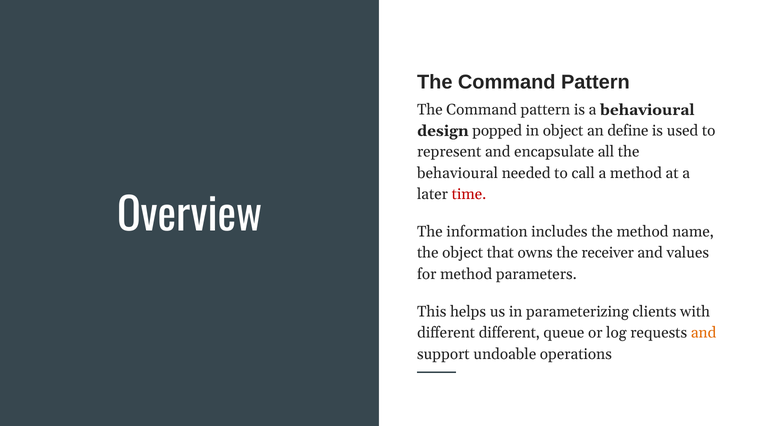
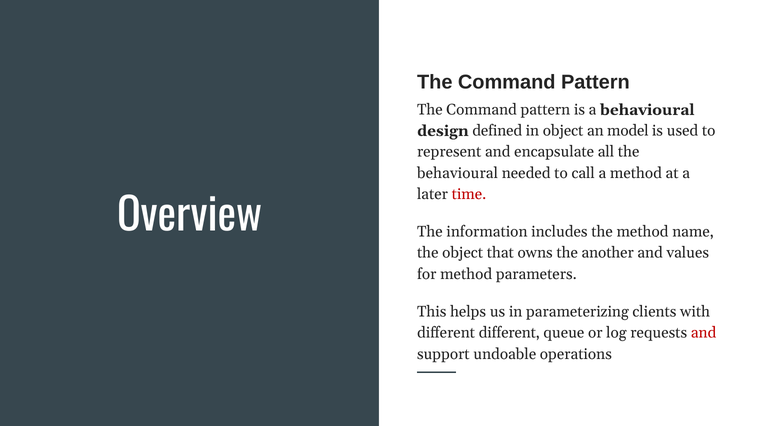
popped: popped -> defined (497, 131)
define: define -> model (628, 131)
receiver: receiver -> another (608, 253)
and colour: orange -> red (704, 333)
